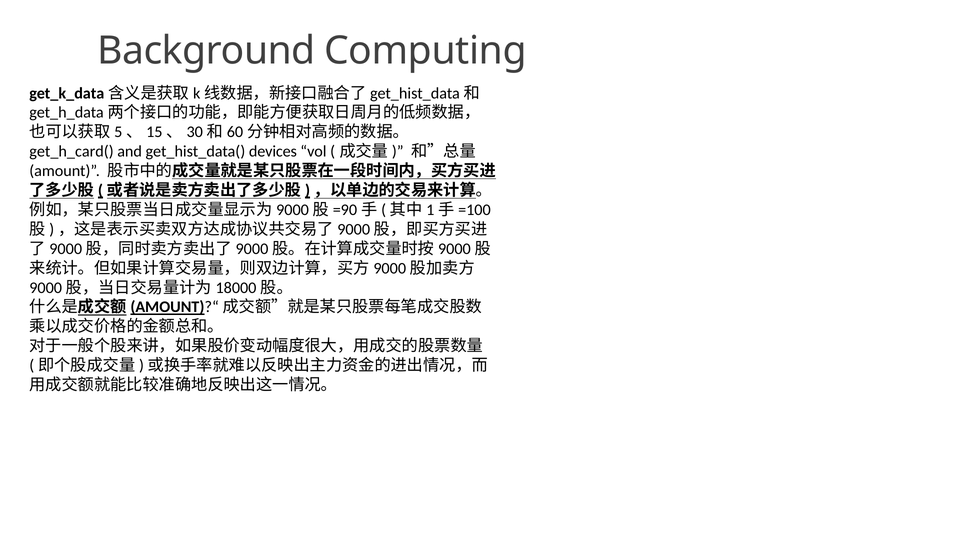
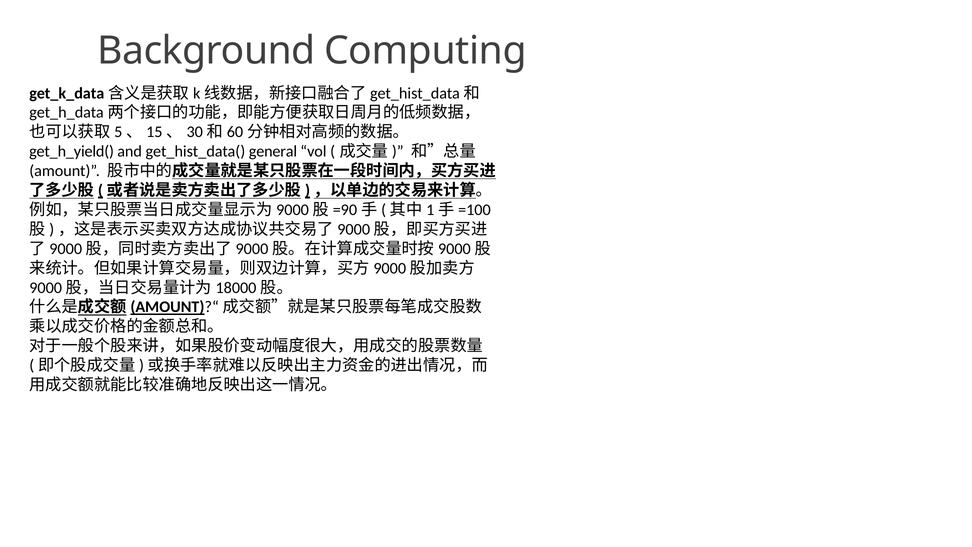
get_h_card(: get_h_card( -> get_h_yield( (72, 151)
devices: devices -> general (273, 151)
